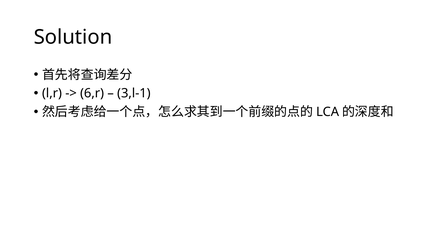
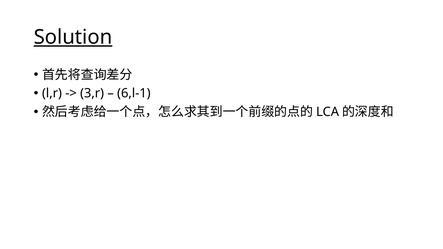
Solution underline: none -> present (73, 37)
6,r: 6,r -> 3,r (92, 93)
3,l-1: 3,l-1 -> 6,l-1 (134, 93)
